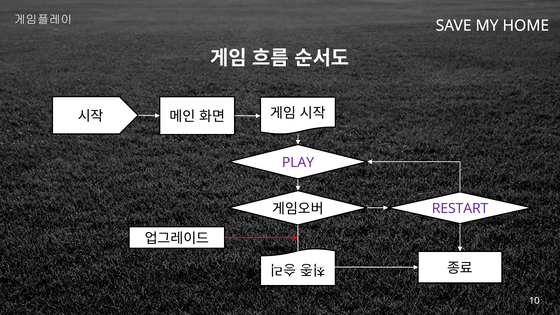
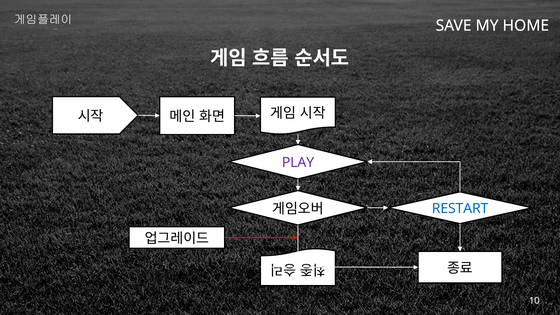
RESTART colour: purple -> blue (460, 209)
